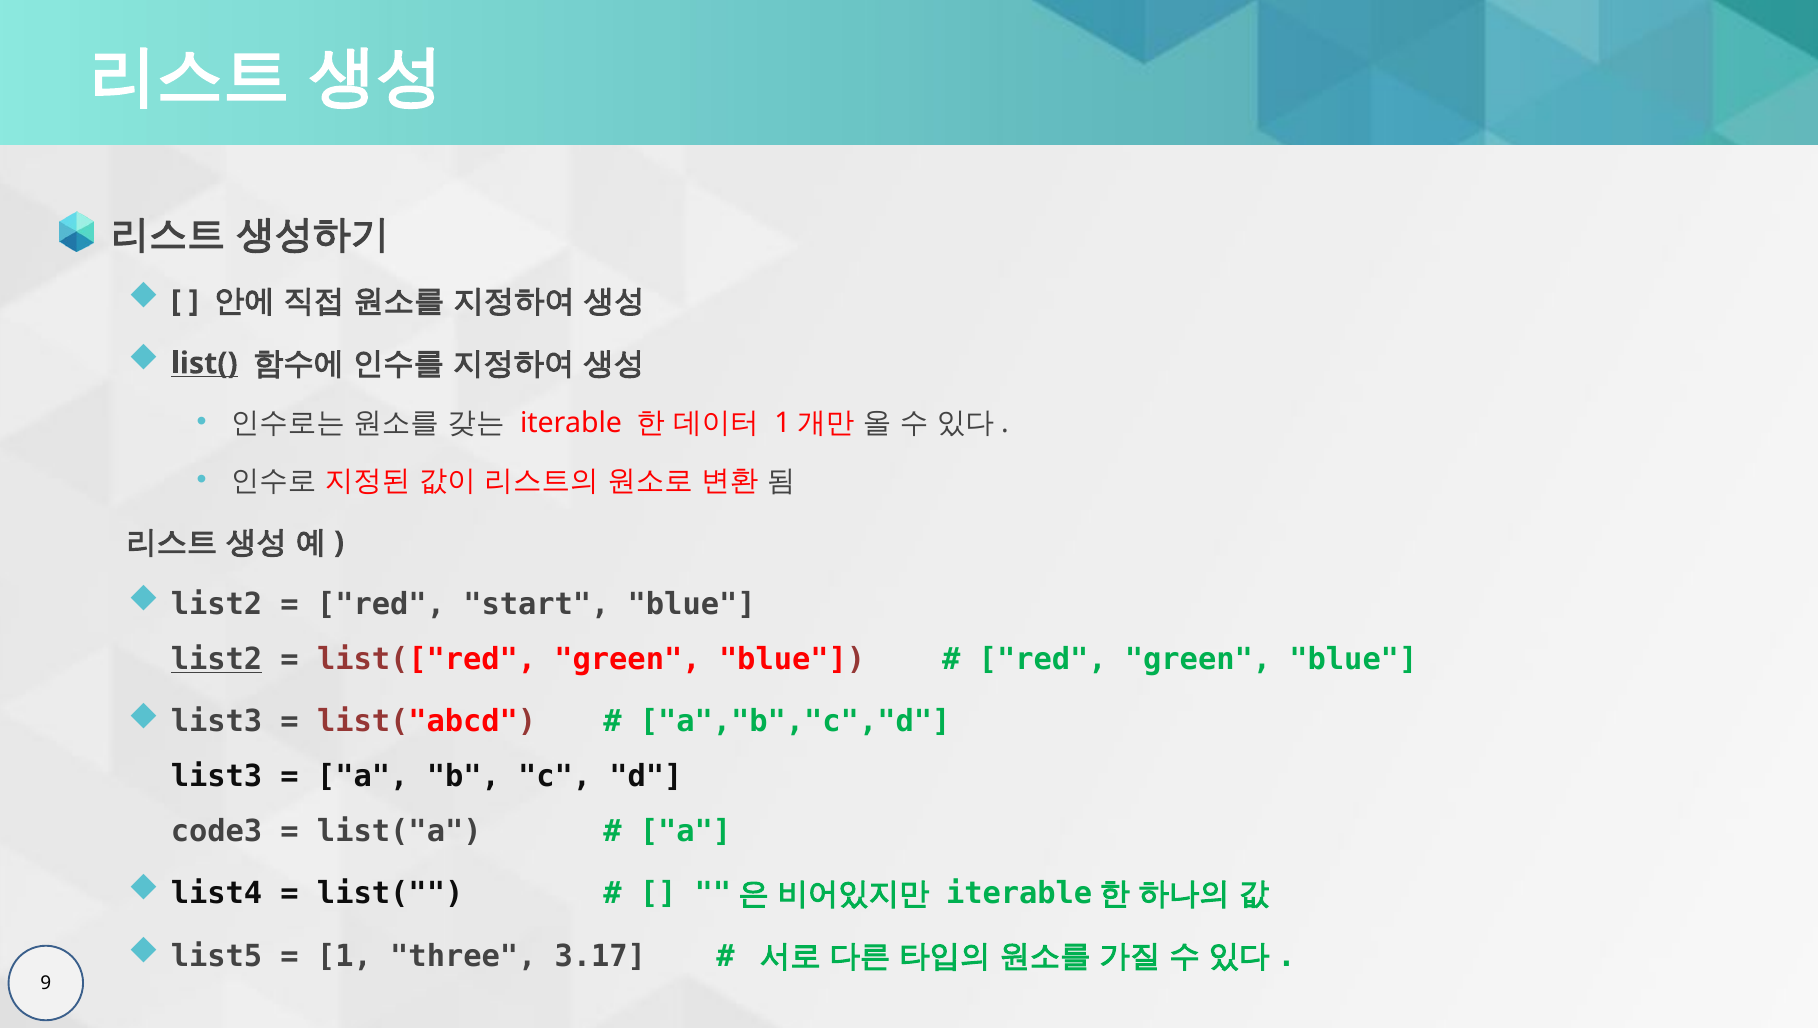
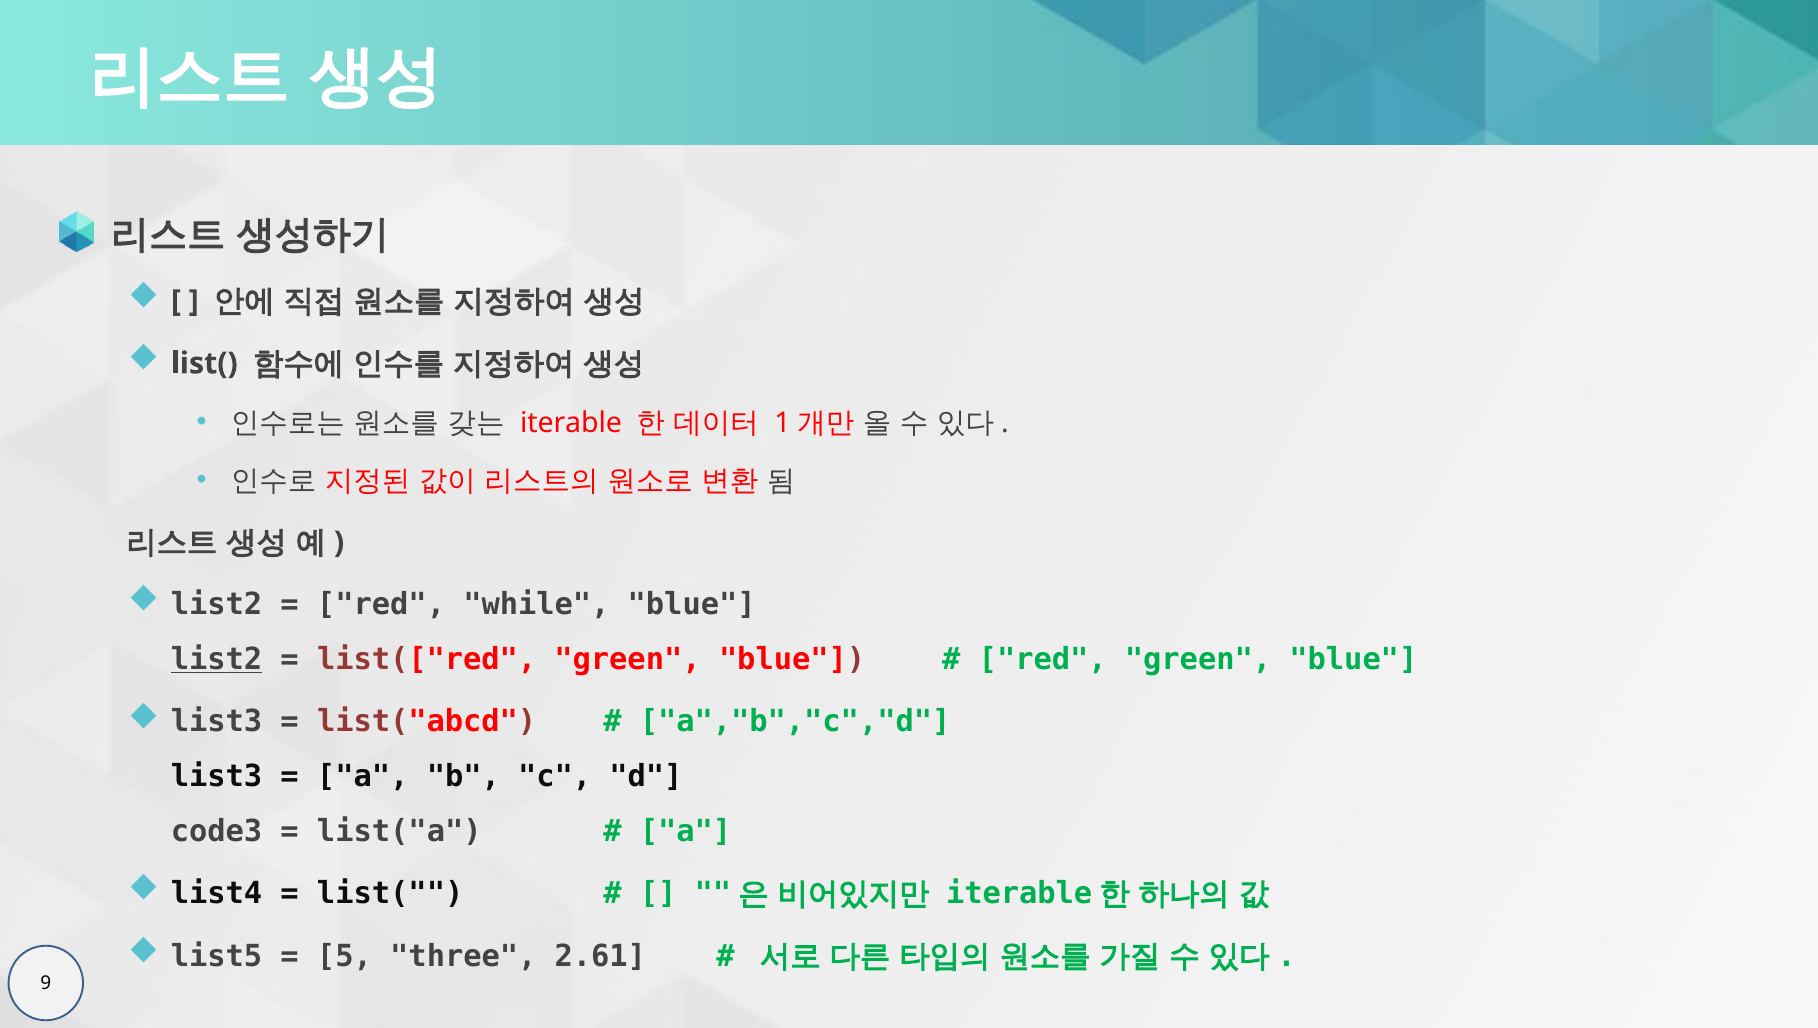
list( underline: present -> none (204, 363)
start: start -> while (536, 604)
1: 1 -> 5 (344, 956)
3.17: 3.17 -> 2.61 (600, 956)
